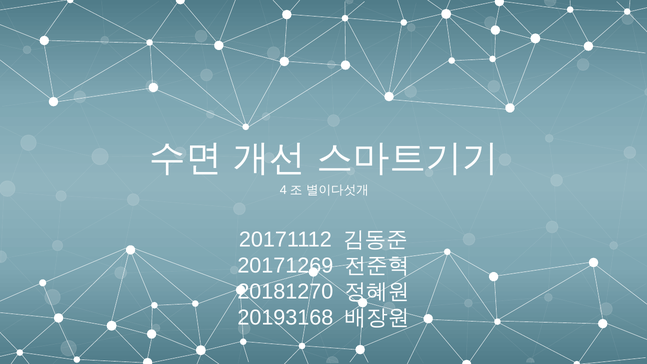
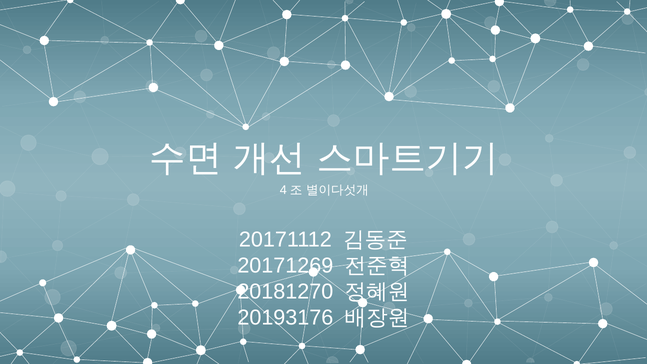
20193168: 20193168 -> 20193176 (285, 317)
